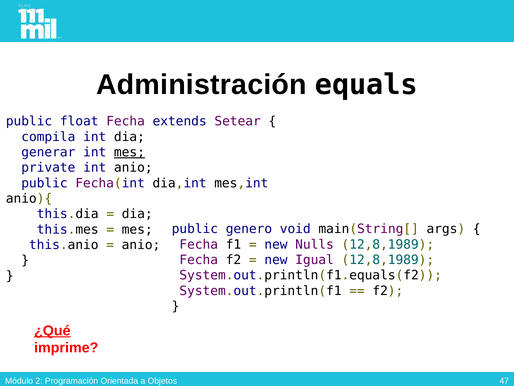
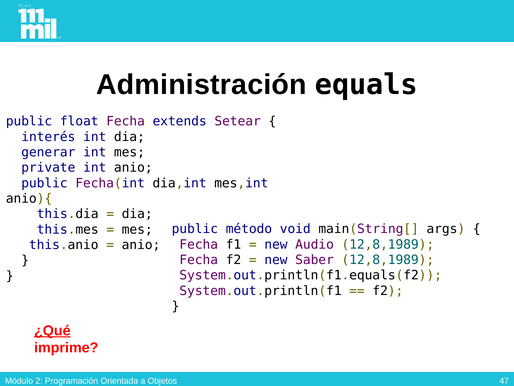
compila: compila -> interés (48, 137)
mes underline: present -> none (129, 152)
genero: genero -> método (249, 229)
Nulls: Nulls -> Audio (315, 244)
Igual: Igual -> Saber (315, 260)
